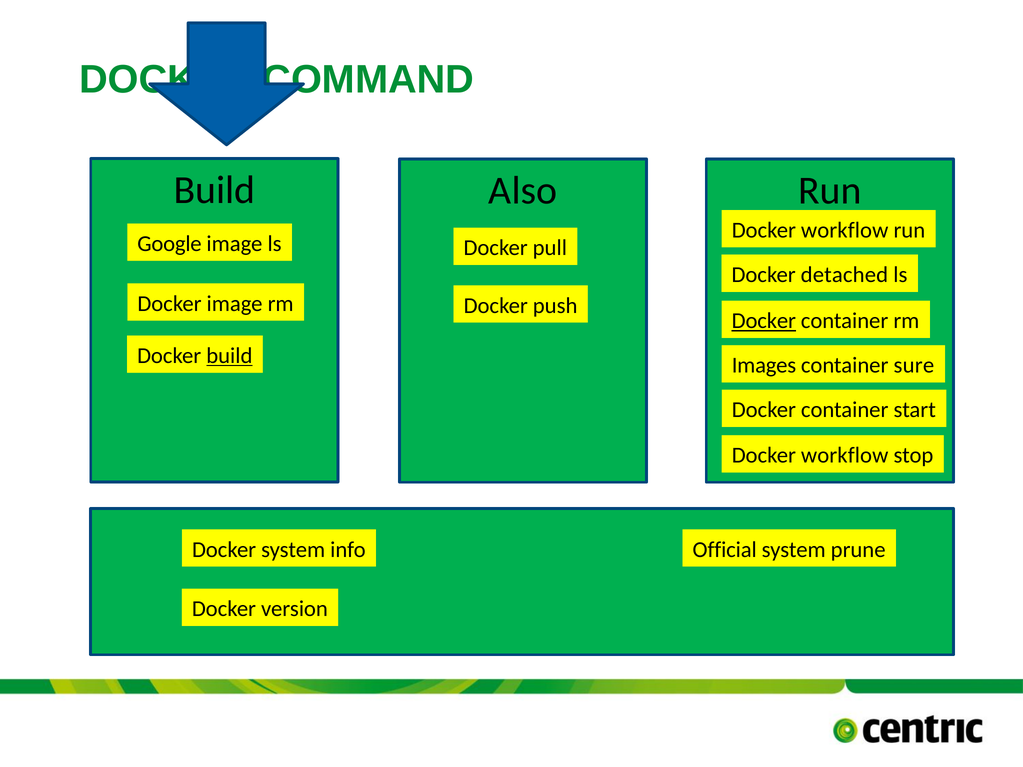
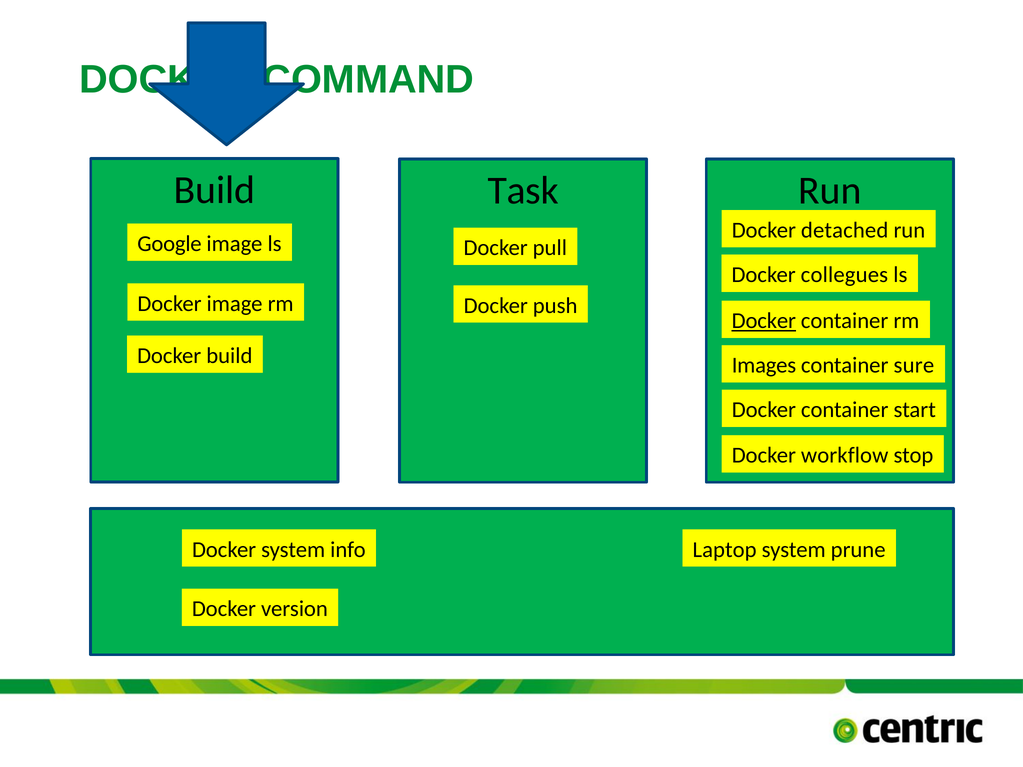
Also: Also -> Task (523, 191)
workflow: workflow -> detached (845, 230)
detached: detached -> collegues (844, 275)
build underline: present -> none (229, 356)
Official: Official -> Laptop (725, 550)
